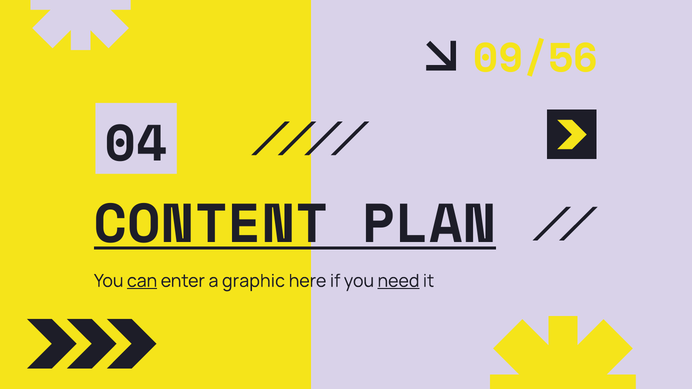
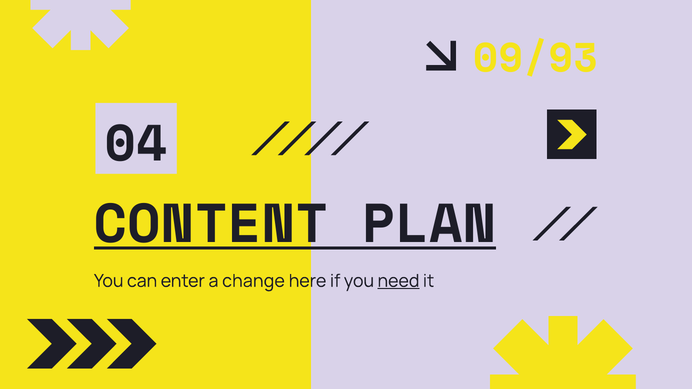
09/56: 09/56 -> 09/93 (536, 59)
can underline: present -> none (142, 281)
graphic: graphic -> change (253, 281)
